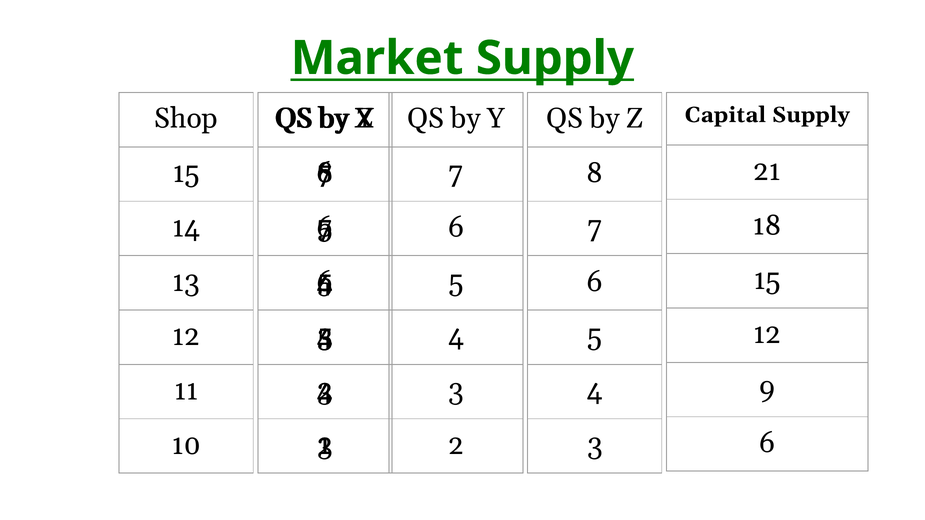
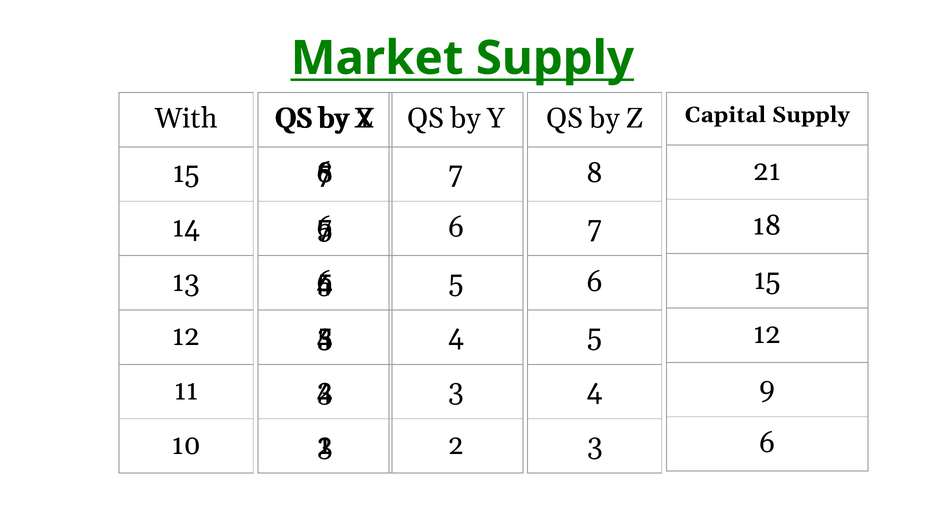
Shop: Shop -> With (186, 119)
